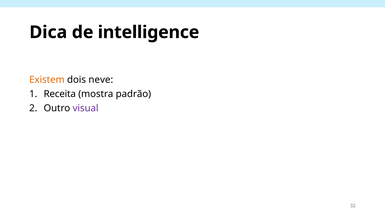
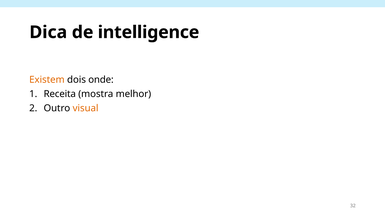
neve: neve -> onde (101, 80)
padrão: padrão -> melhor (133, 94)
visual colour: purple -> orange (86, 109)
